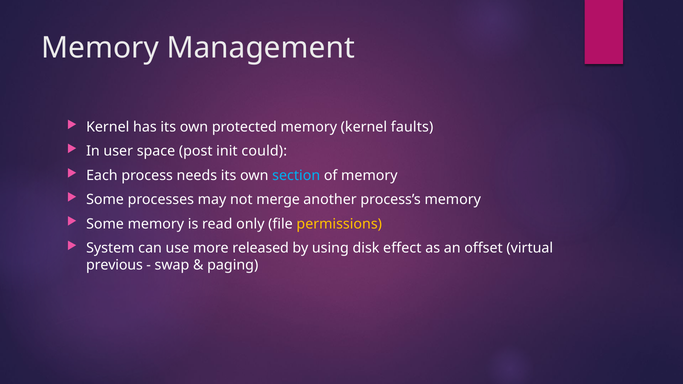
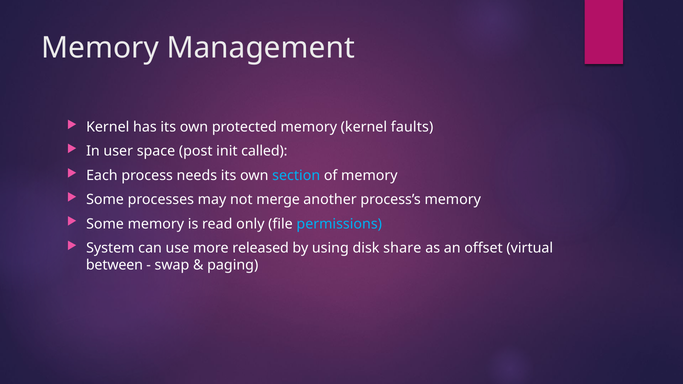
could: could -> called (264, 151)
permissions colour: yellow -> light blue (339, 224)
effect: effect -> share (402, 248)
previous: previous -> between (114, 265)
